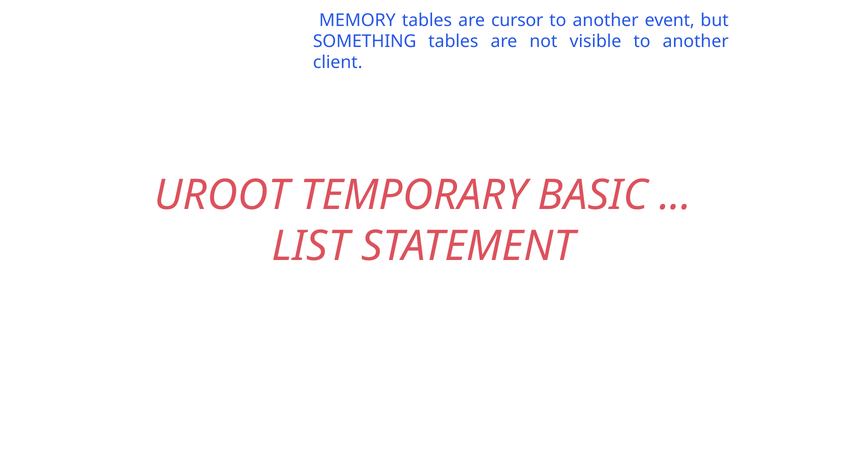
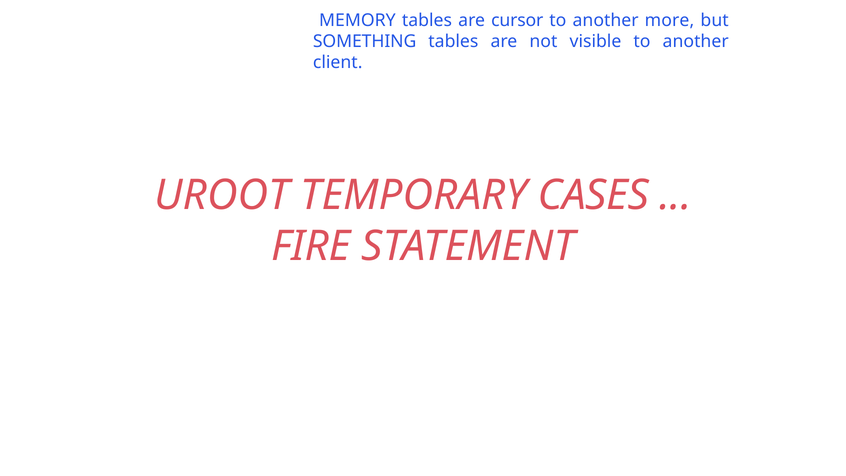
event: event -> more (669, 20)
BASIC: BASIC -> CASES (593, 195)
LIST: LIST -> FIRE (311, 246)
